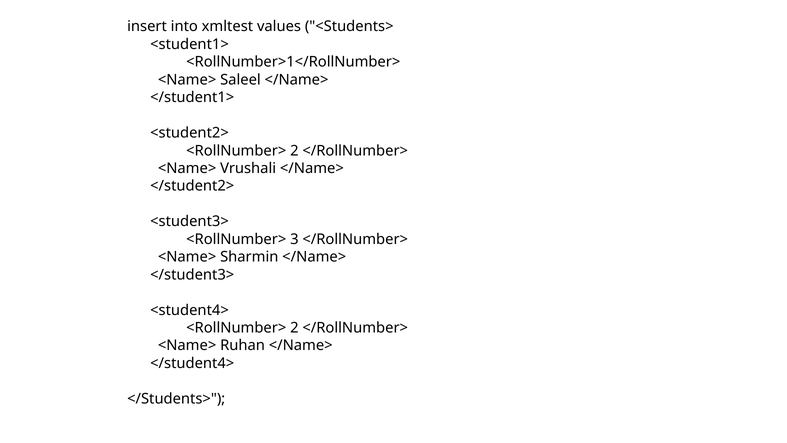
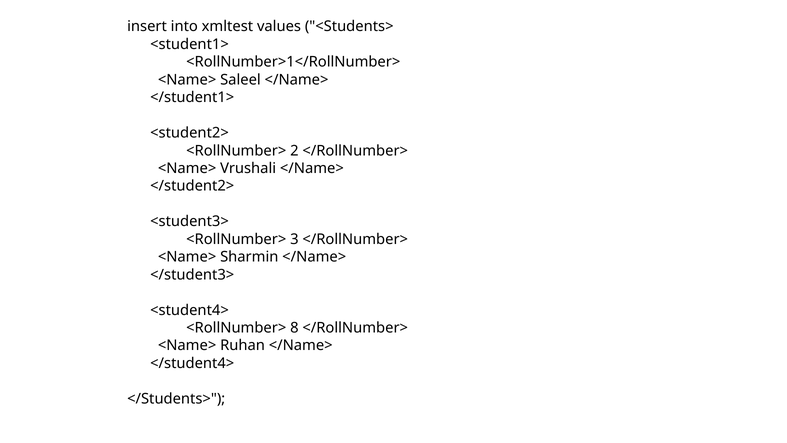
2: 2 -> 8 (294, 328)
